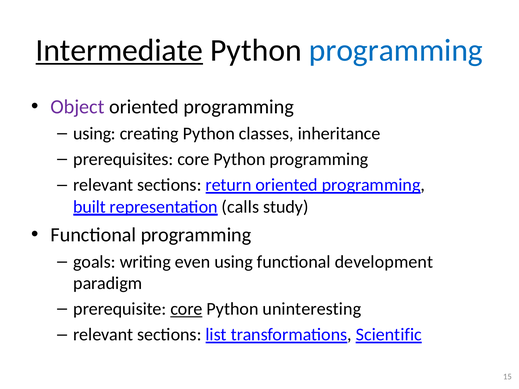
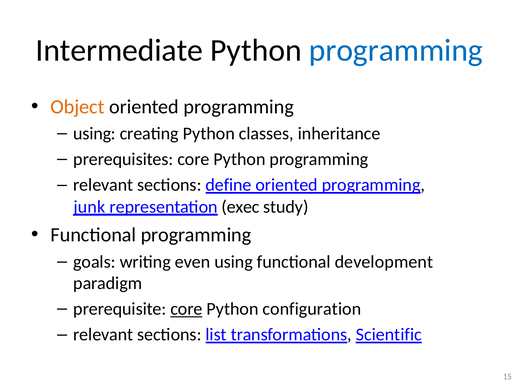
Intermediate underline: present -> none (119, 50)
Object colour: purple -> orange (78, 107)
return: return -> define (229, 185)
built: built -> junk (89, 207)
calls: calls -> exec (240, 207)
uninteresting: uninteresting -> configuration (312, 309)
